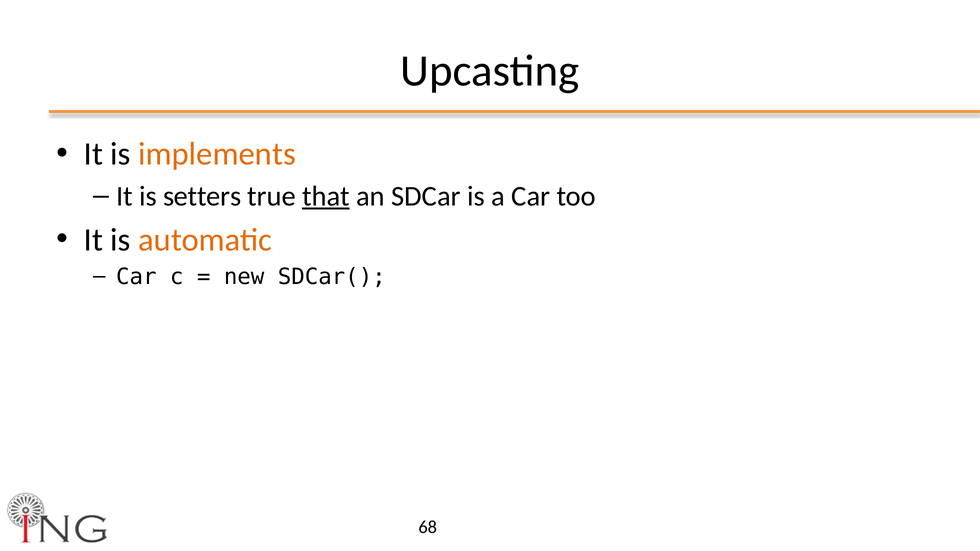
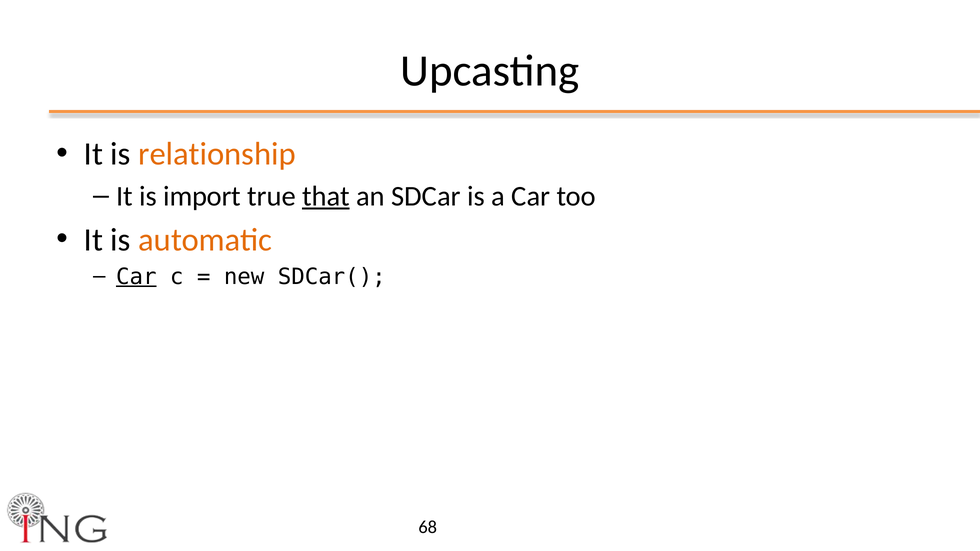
implements: implements -> relationship (217, 154)
setters: setters -> import (202, 196)
Car underline: none -> present (136, 277)
